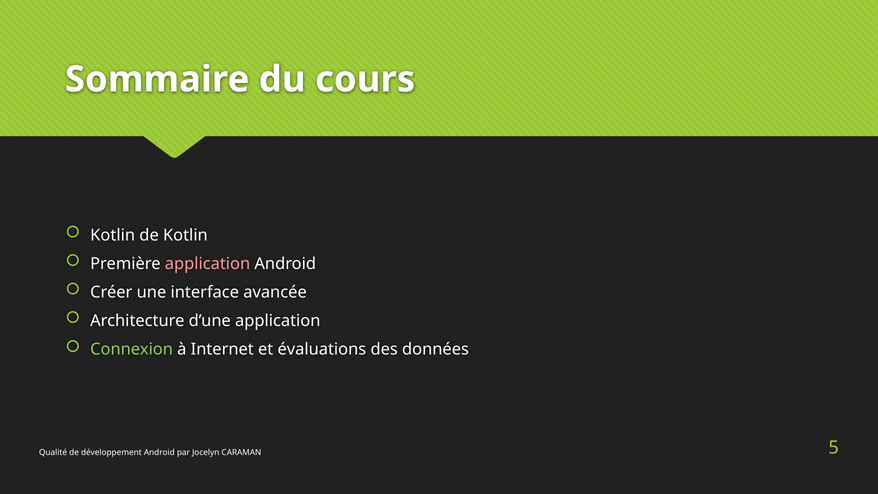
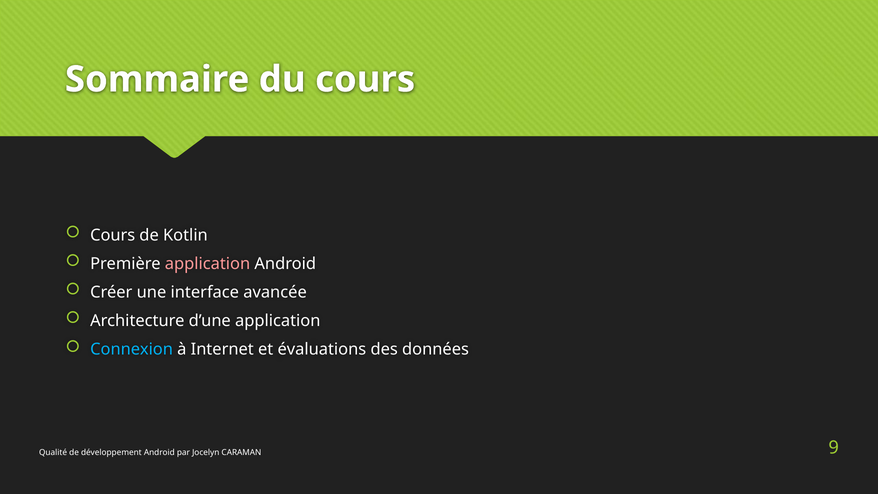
Kotlin: Kotlin -> Cours (113, 235)
Connexion colour: light green -> light blue (132, 349)
5: 5 -> 9 (834, 448)
